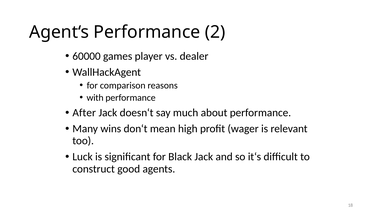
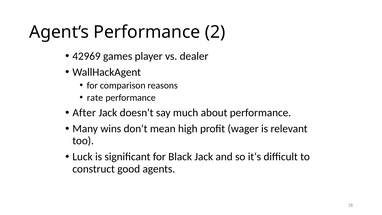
60000: 60000 -> 42969 (87, 56)
with: with -> rate (95, 98)
